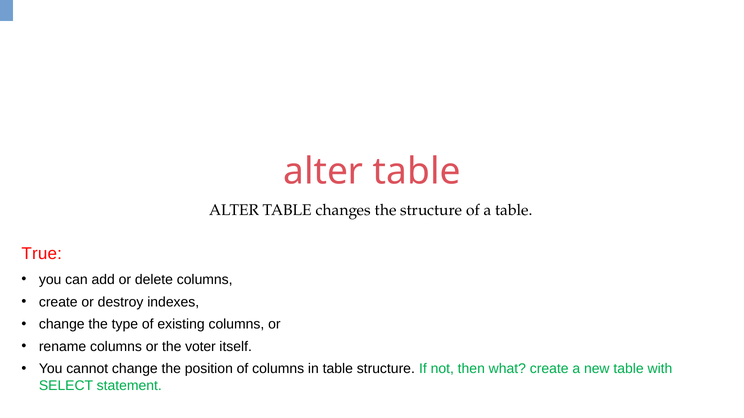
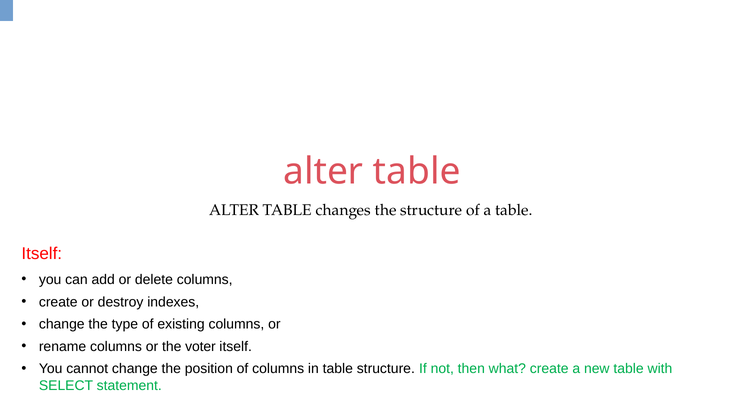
True: True -> Itself (42, 254)
